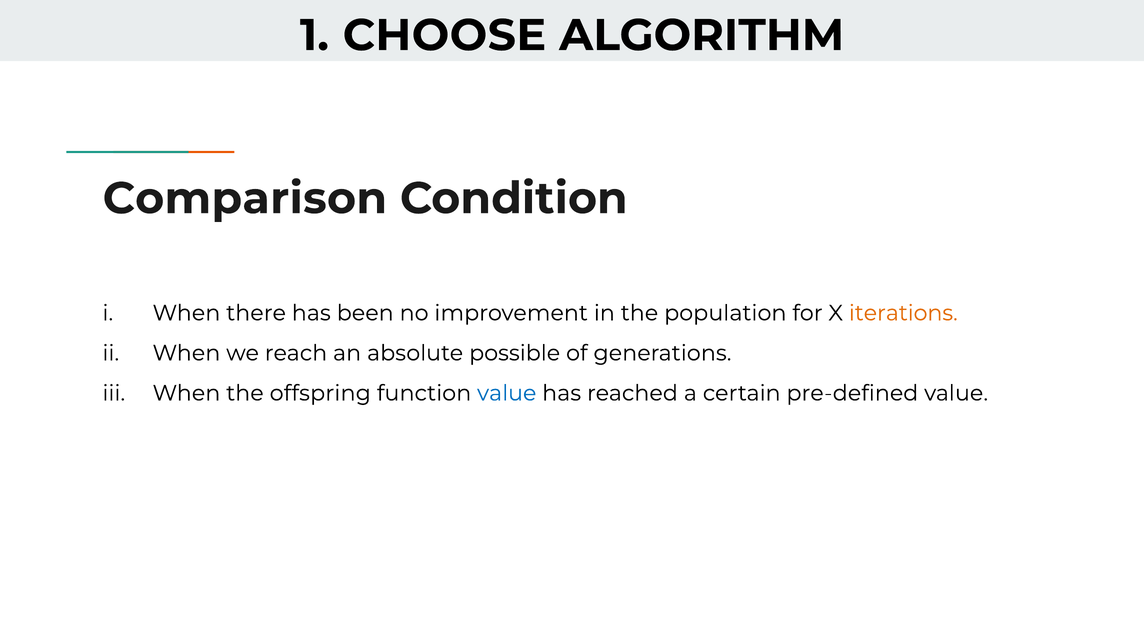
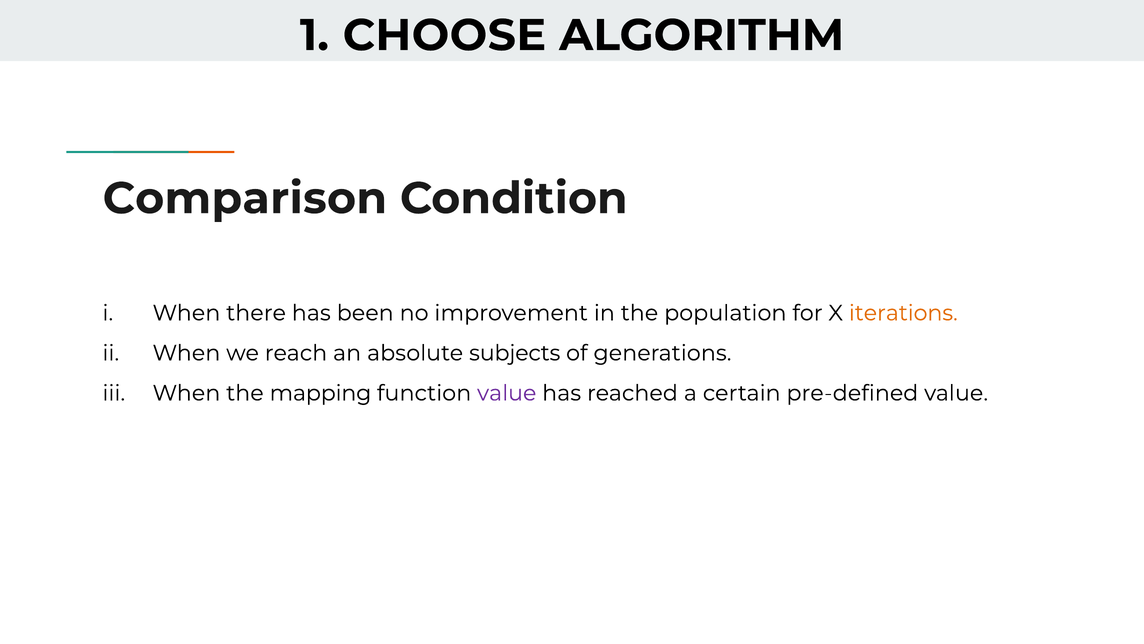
possible: possible -> subjects (515, 353)
offspring: offspring -> mapping (320, 393)
value colour: blue -> purple (507, 393)
